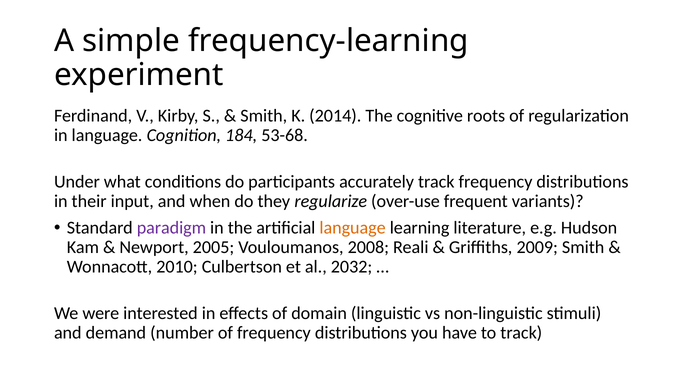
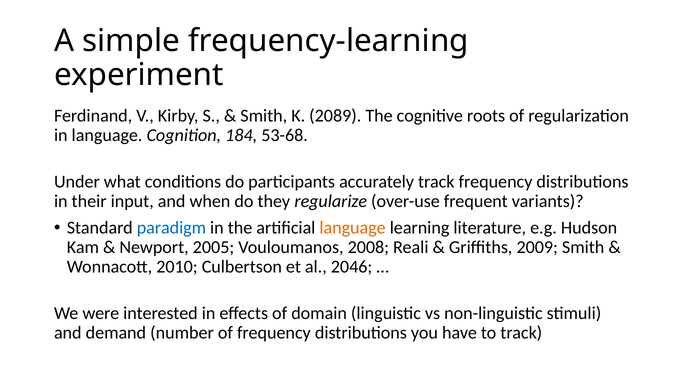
2014: 2014 -> 2089 (335, 116)
paradigm colour: purple -> blue (171, 228)
2032: 2032 -> 2046 (352, 267)
